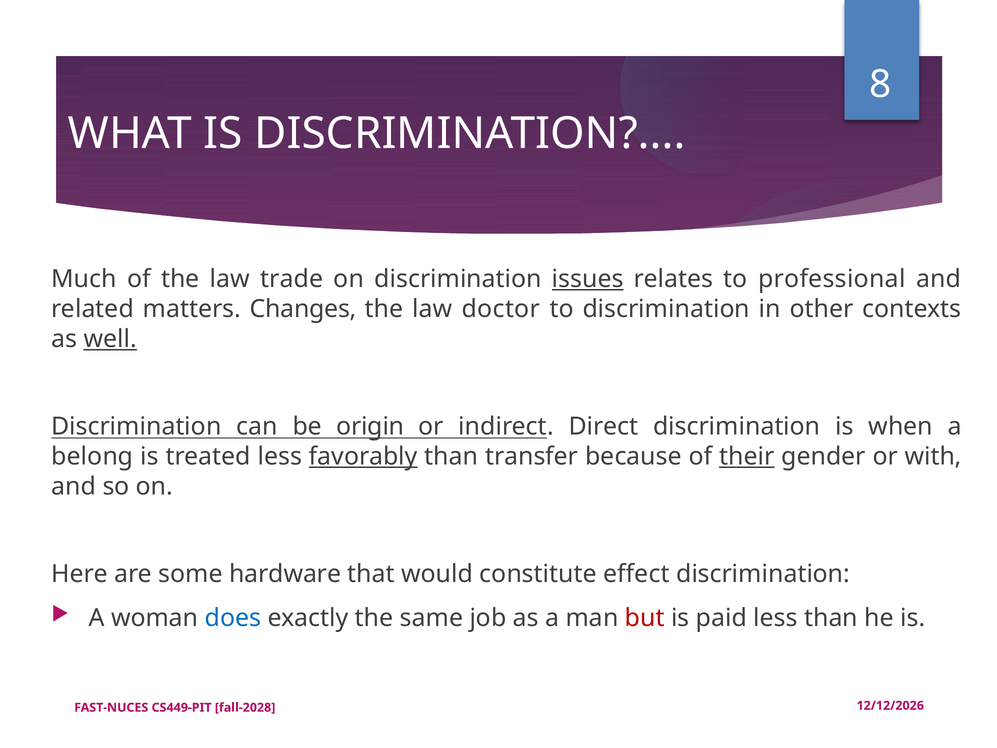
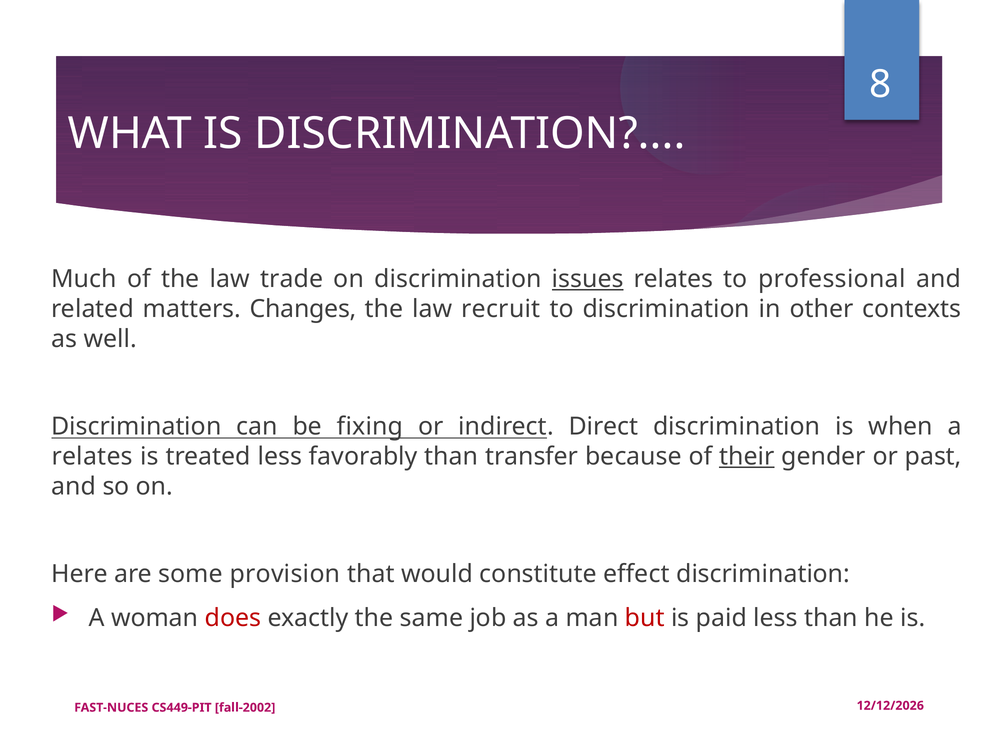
doctor: doctor -> recruit (501, 309)
well underline: present -> none (110, 339)
origin: origin -> fixing (370, 427)
belong: belong -> relates (92, 456)
favorably underline: present -> none (363, 456)
with: with -> past (933, 456)
hardware: hardware -> provision (285, 574)
does colour: blue -> red (233, 618)
fall-2028: fall-2028 -> fall-2002 (245, 707)
